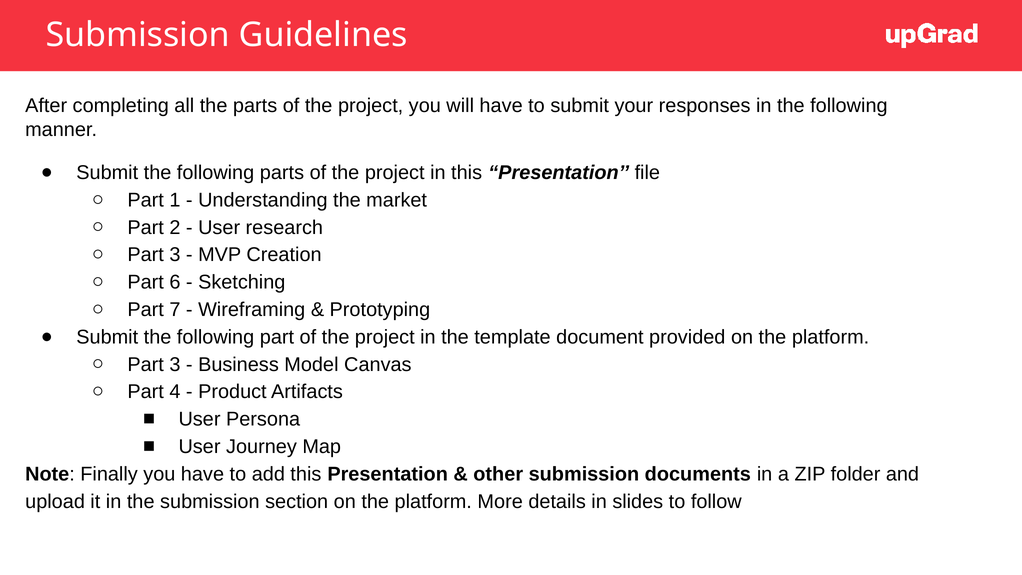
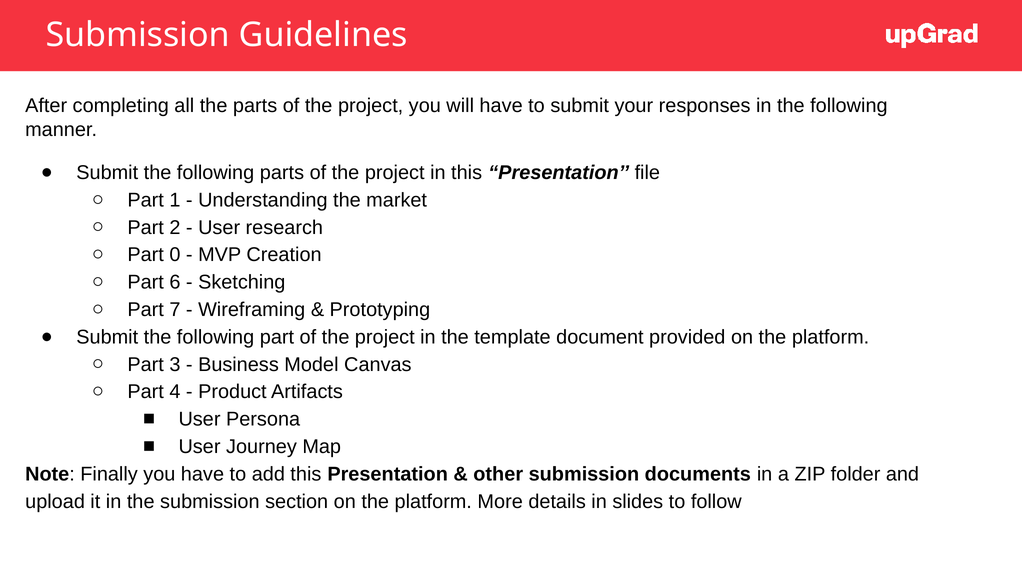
3: 3 -> 0 (175, 255)
